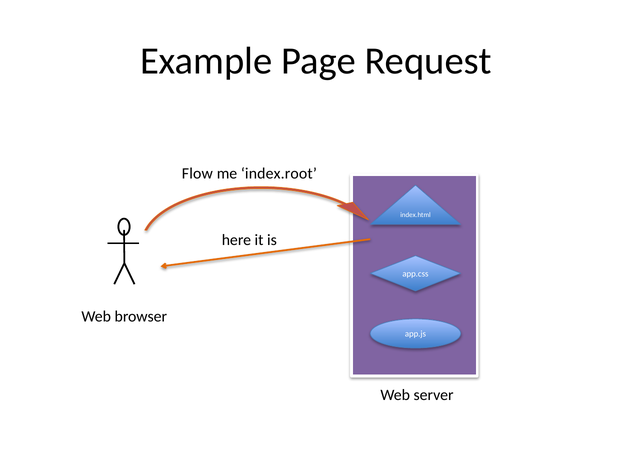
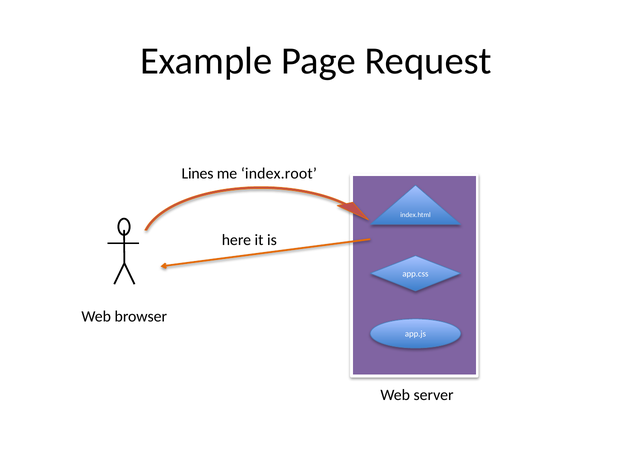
Flow: Flow -> Lines (197, 173)
